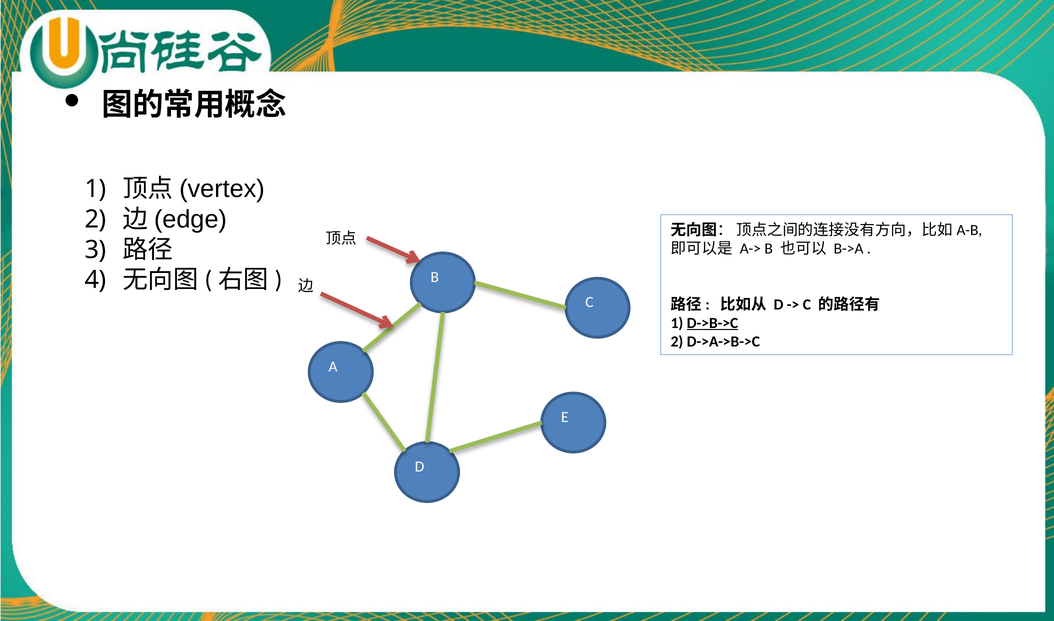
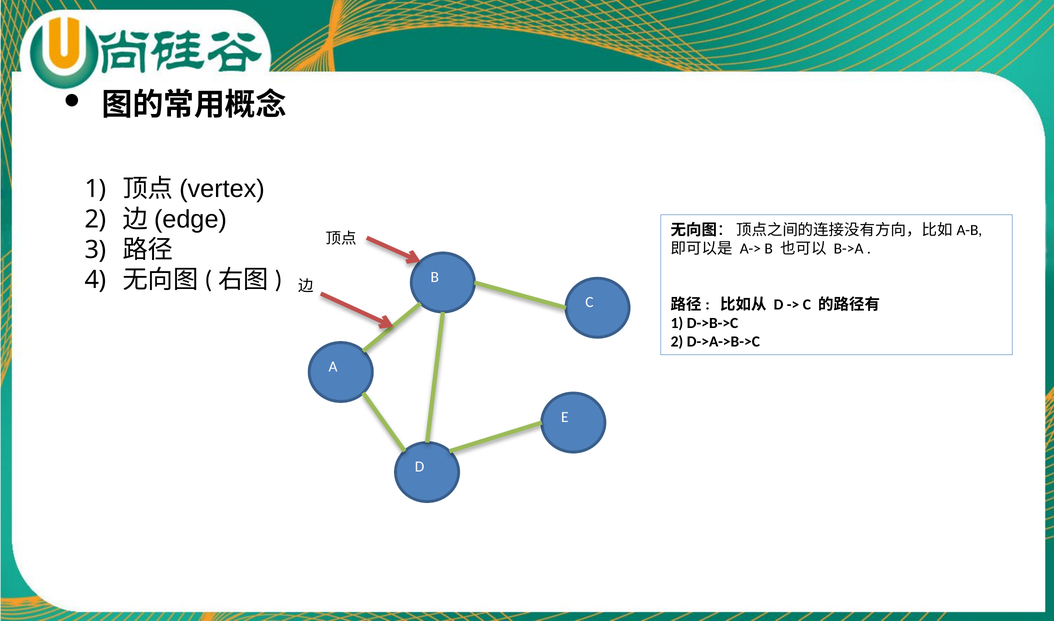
D->B->C underline: present -> none (713, 323)
